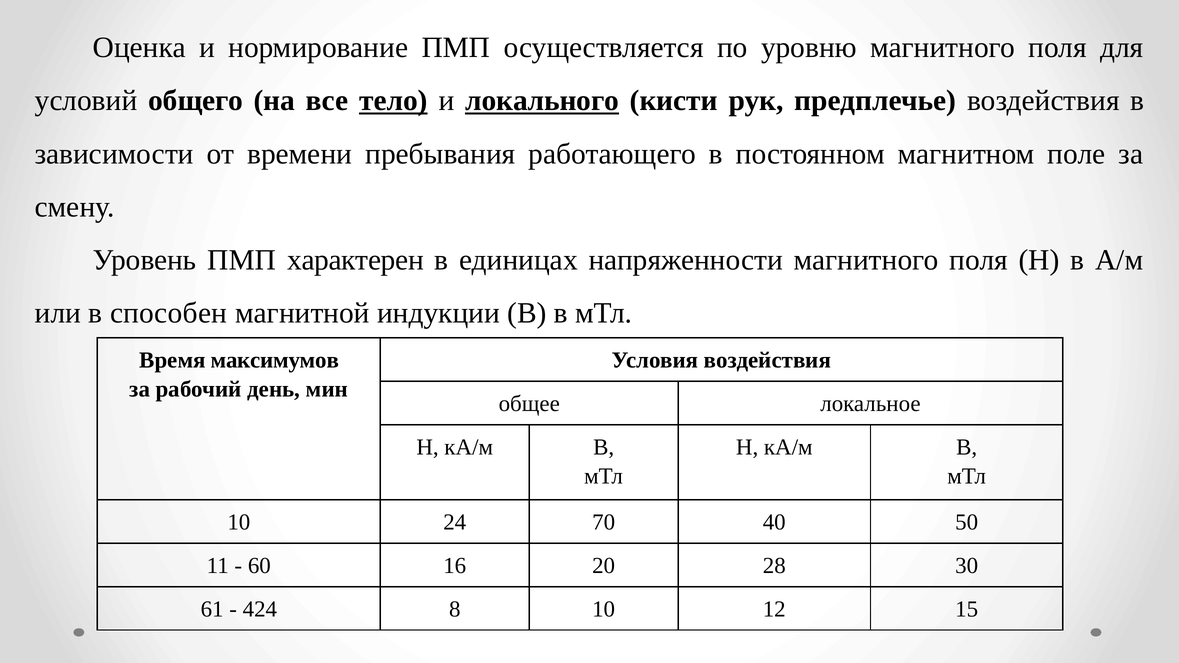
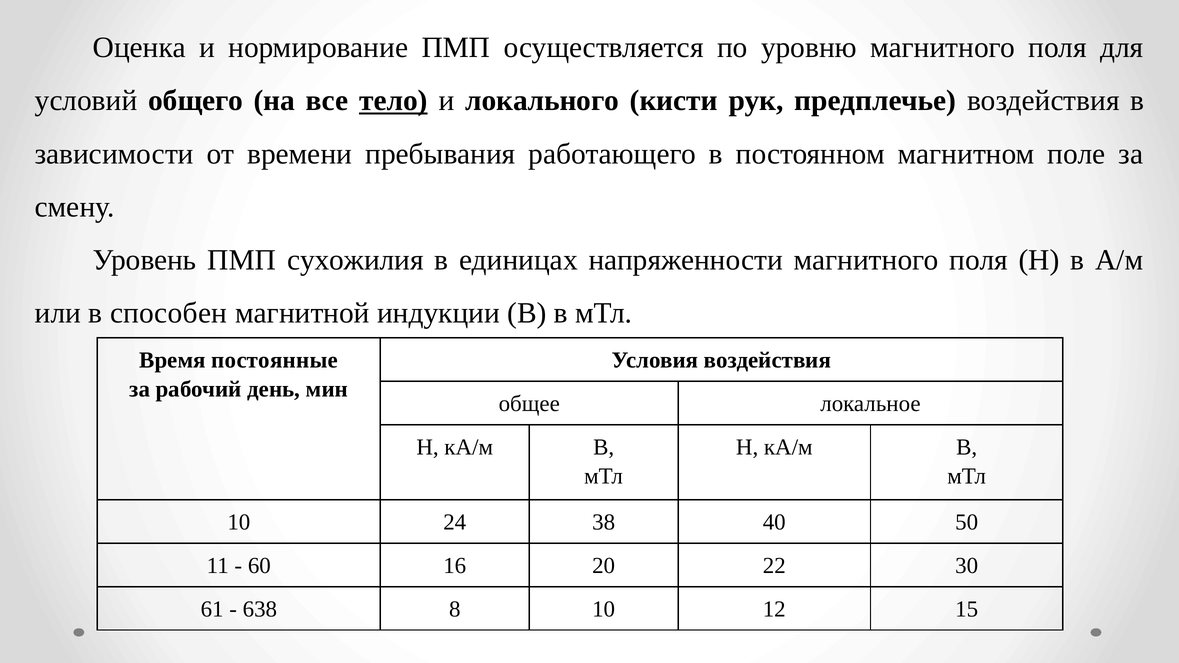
локального underline: present -> none (542, 101)
характерен: характерен -> сухожилия (355, 260)
максимумов: максимумов -> постоянные (275, 360)
70: 70 -> 38 (604, 522)
28: 28 -> 22 (774, 566)
424: 424 -> 638 (260, 609)
